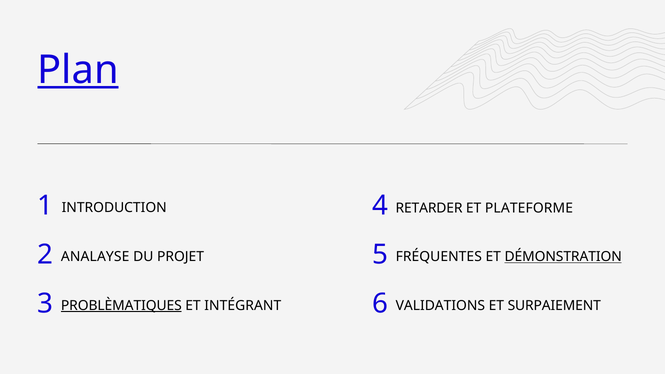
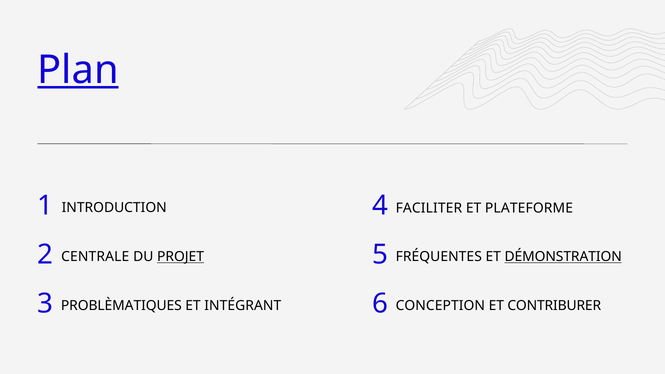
RETARDER: RETARDER -> FACILITER (429, 208)
ANALAYSE: ANALAYSE -> CENTRALE (95, 257)
PROJET underline: none -> present (181, 257)
PROBLÈMATIQUES underline: present -> none (121, 306)
VALIDATIONS: VALIDATIONS -> CONCEPTION (440, 306)
SURPAIEMENT: SURPAIEMENT -> CONTRIBURER (554, 306)
